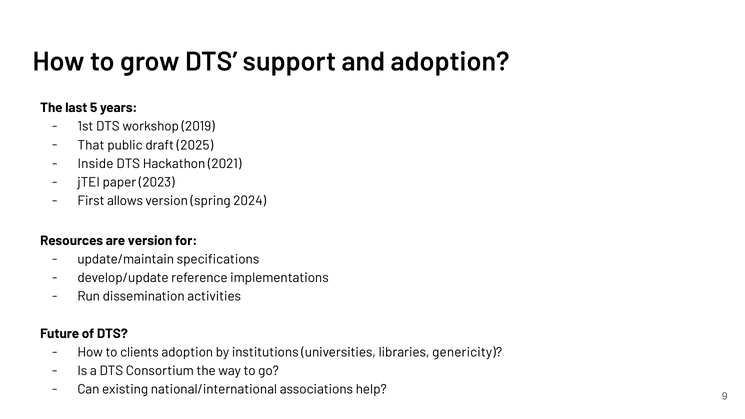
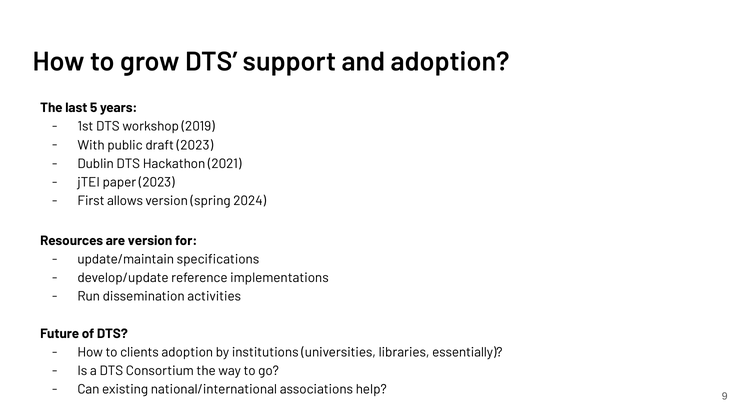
That: That -> With (91, 145)
draft 2025: 2025 -> 2023 (195, 145)
Inside: Inside -> Dublin (96, 164)
genericity: genericity -> essentially (467, 352)
